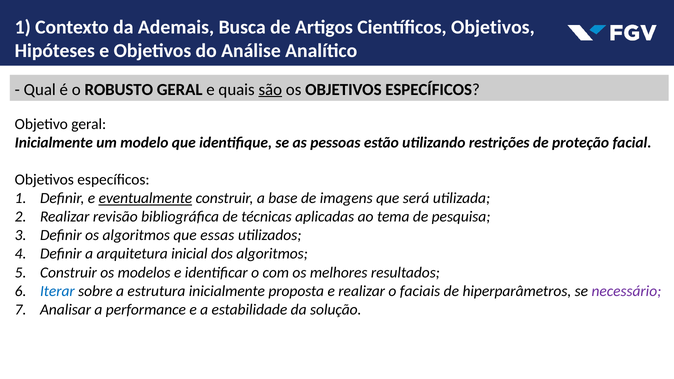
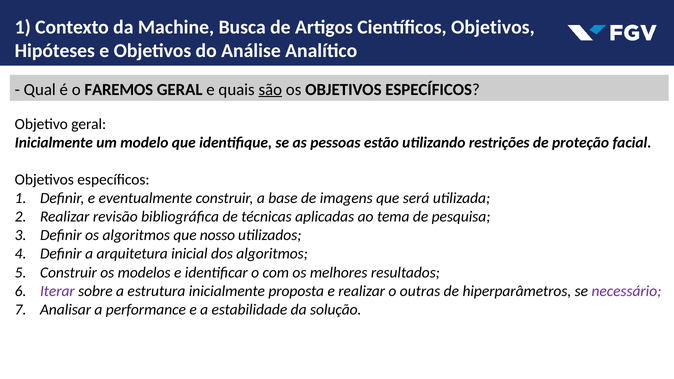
Ademais: Ademais -> Machine (176, 27)
ROBUSTO: ROBUSTO -> FAREMOS (119, 90)
eventualmente underline: present -> none (145, 198)
essas: essas -> nosso (217, 235)
Iterar colour: blue -> purple (57, 291)
faciais: faciais -> outras (420, 291)
